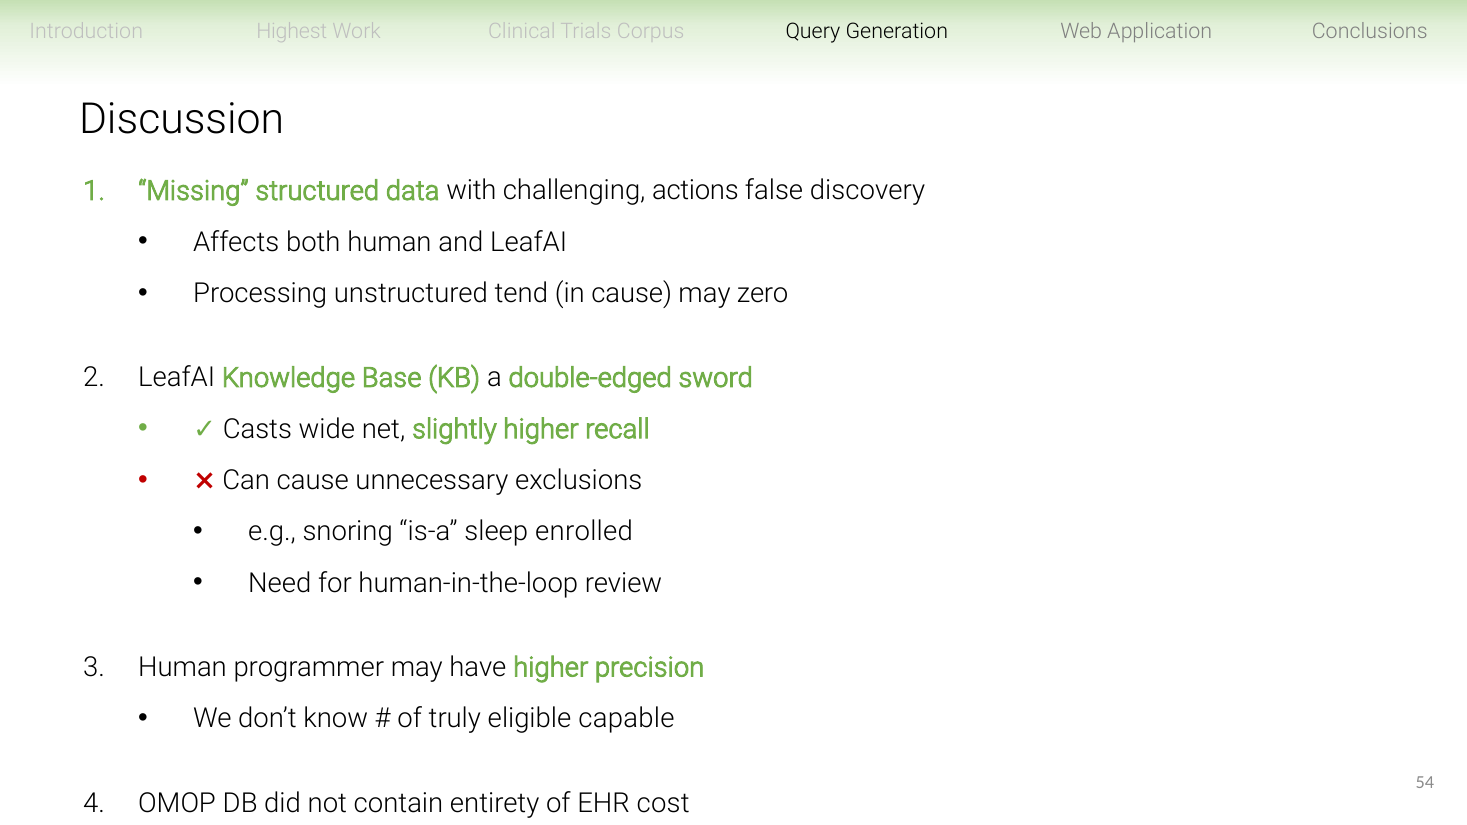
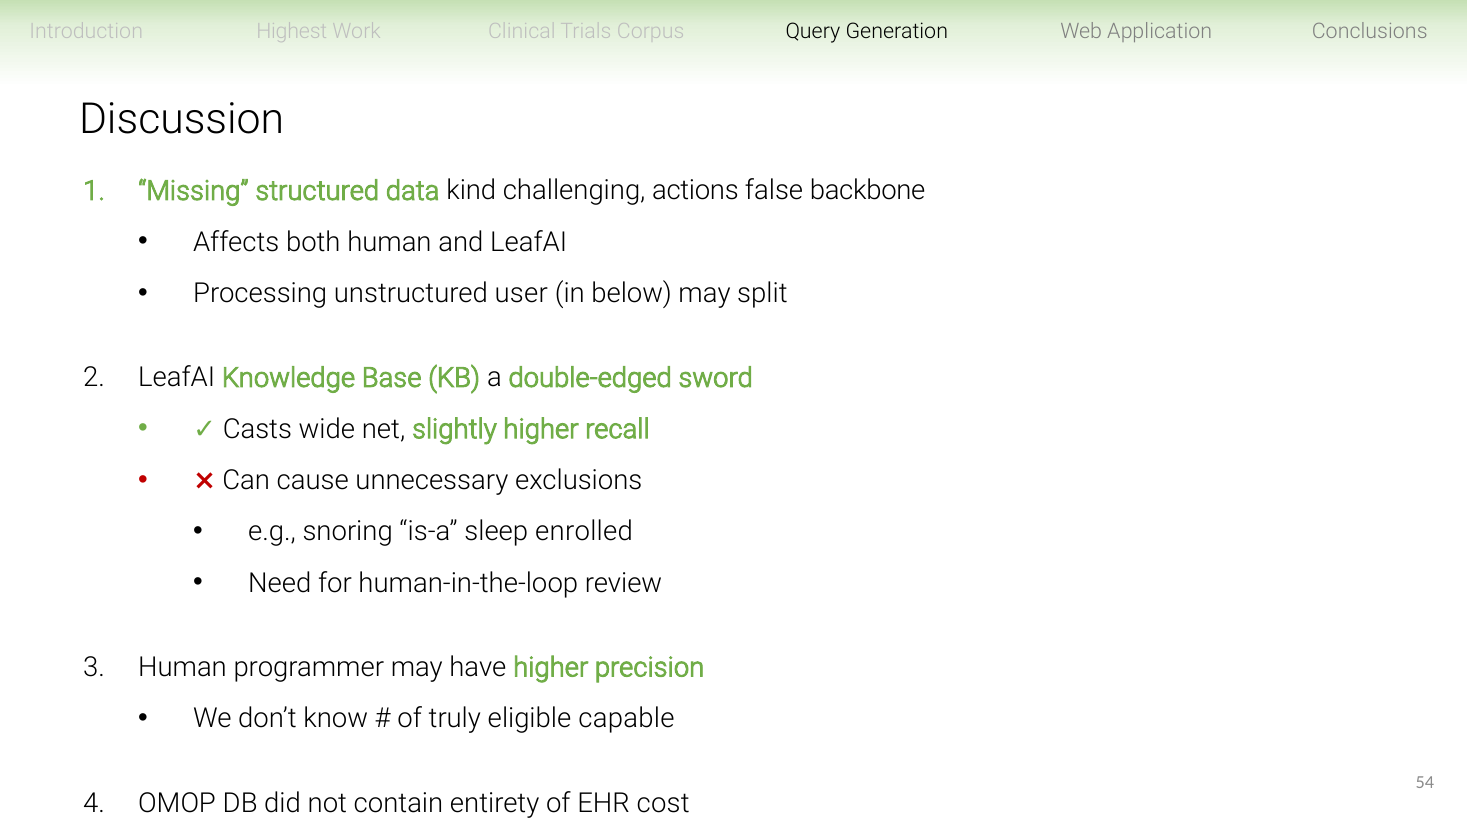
with: with -> kind (471, 191)
discovery: discovery -> backbone (868, 191)
tend: tend -> user (521, 294)
in cause: cause -> below (632, 294)
zero: zero -> split (762, 294)
